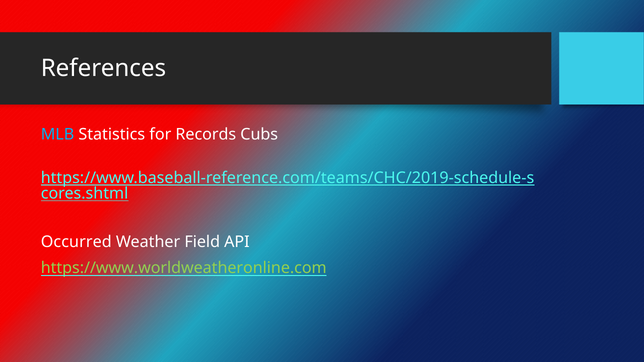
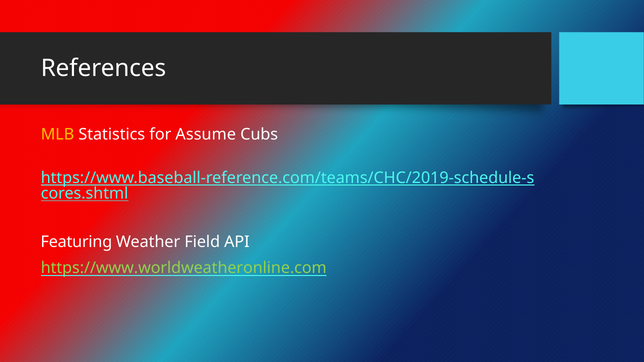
MLB colour: light blue -> yellow (58, 134)
Records: Records -> Assume (206, 134)
Occurred: Occurred -> Featuring (76, 242)
